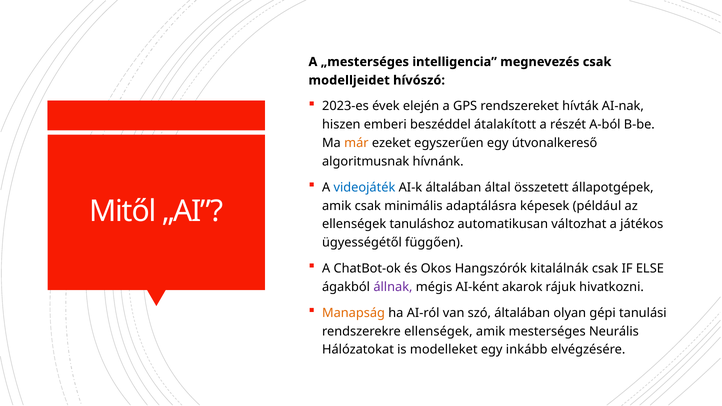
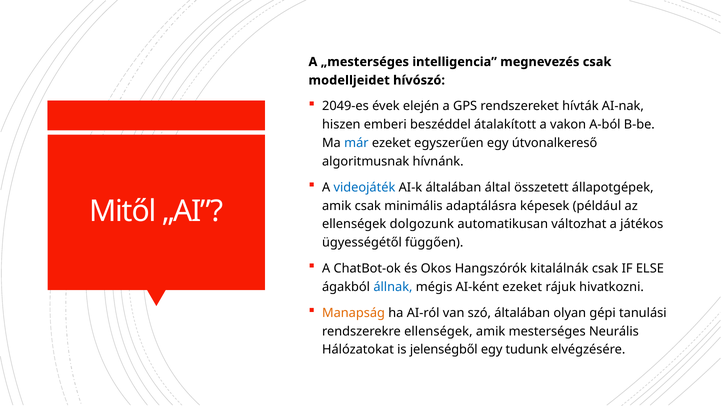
2023-es: 2023-es -> 2049-es (345, 106)
részét: részét -> vakon (568, 125)
már colour: orange -> blue (356, 143)
tanuláshoz: tanuláshoz -> dolgozunk (422, 224)
állnak colour: purple -> blue (393, 287)
AI-ként akarok: akarok -> ezeket (522, 287)
modelleket: modelleket -> jelenségből (444, 350)
inkább: inkább -> tudunk (527, 350)
